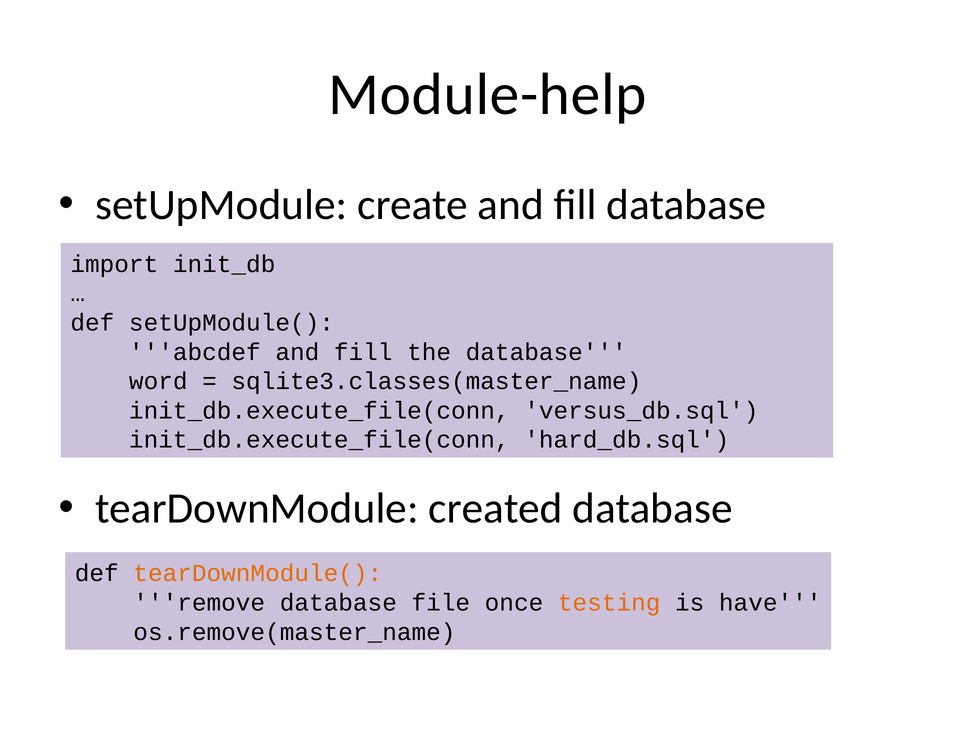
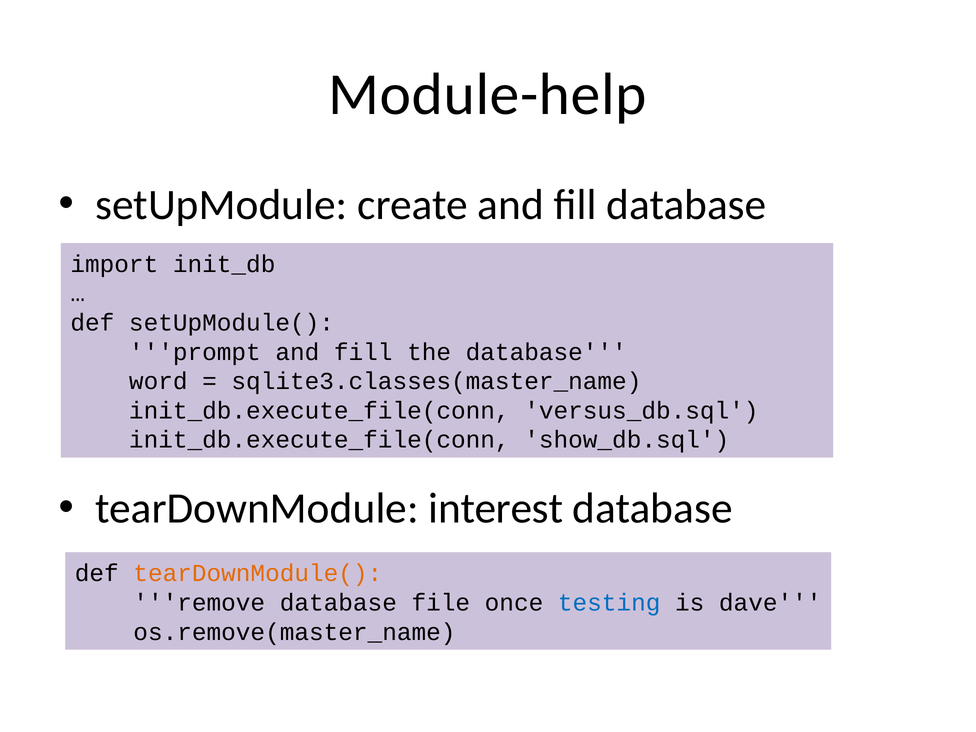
abcdef: abcdef -> prompt (195, 352)
hard_db.sql: hard_db.sql -> show_db.sql (627, 440)
created: created -> interest (496, 508)
testing colour: orange -> blue (609, 603)
have: have -> dave (770, 603)
